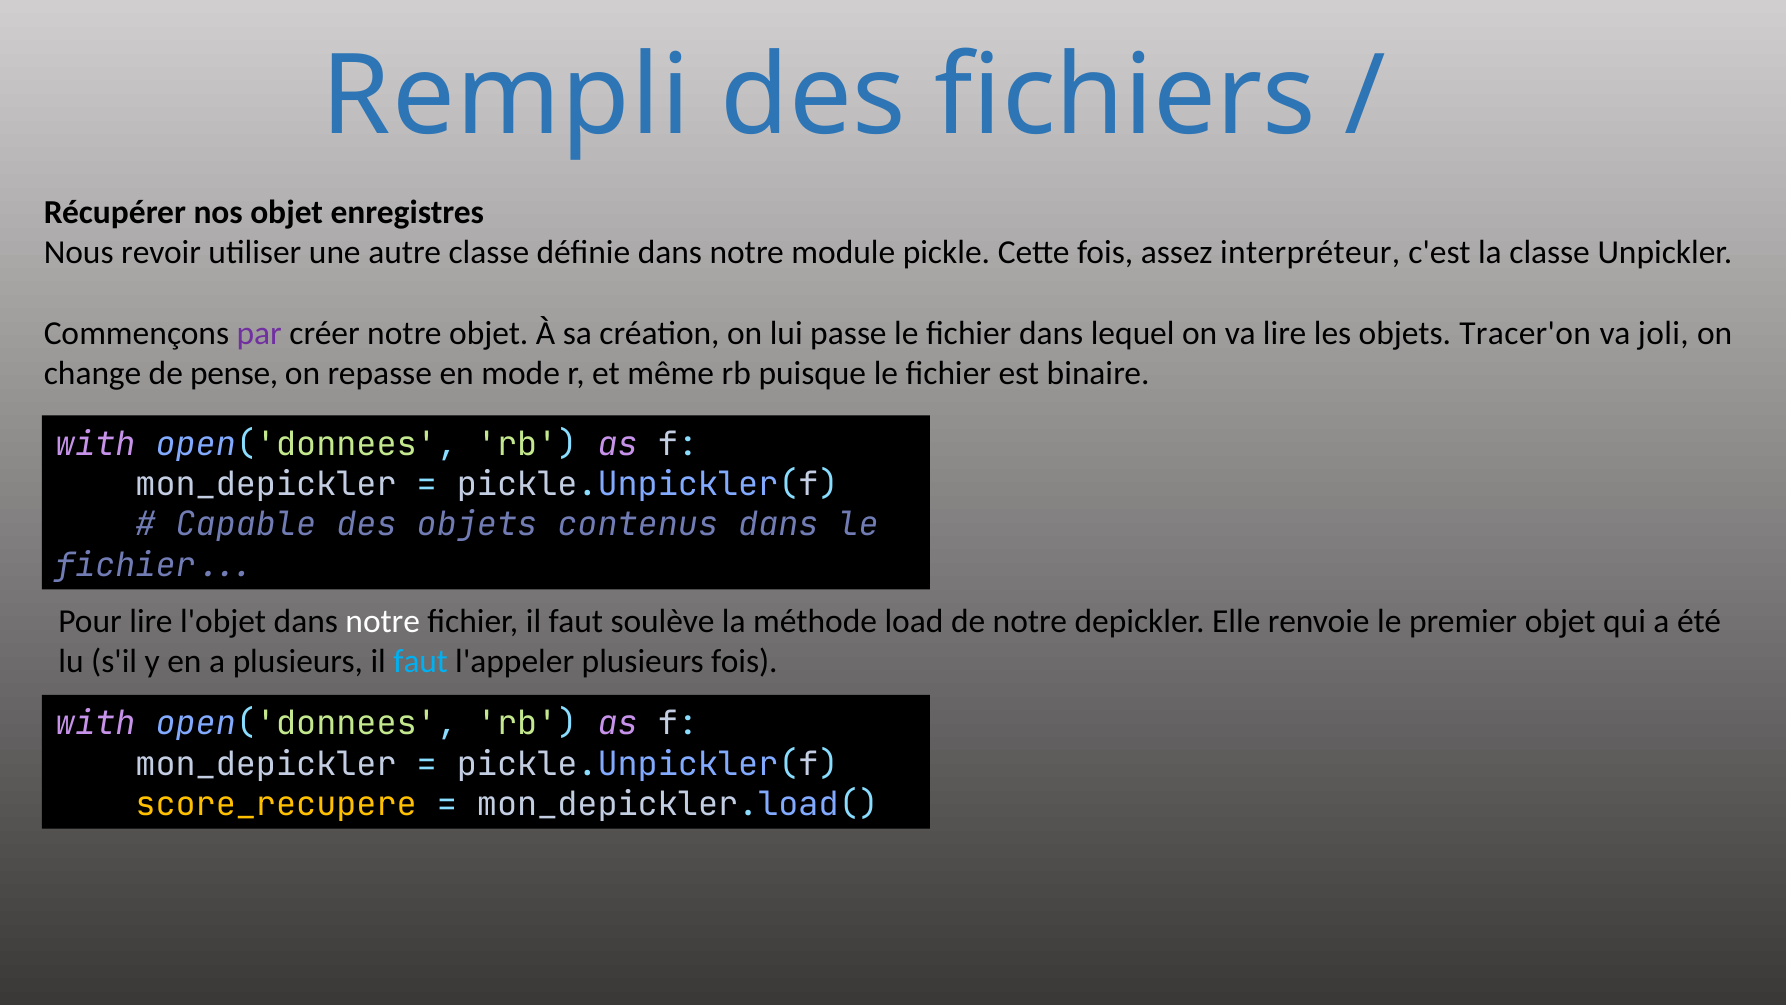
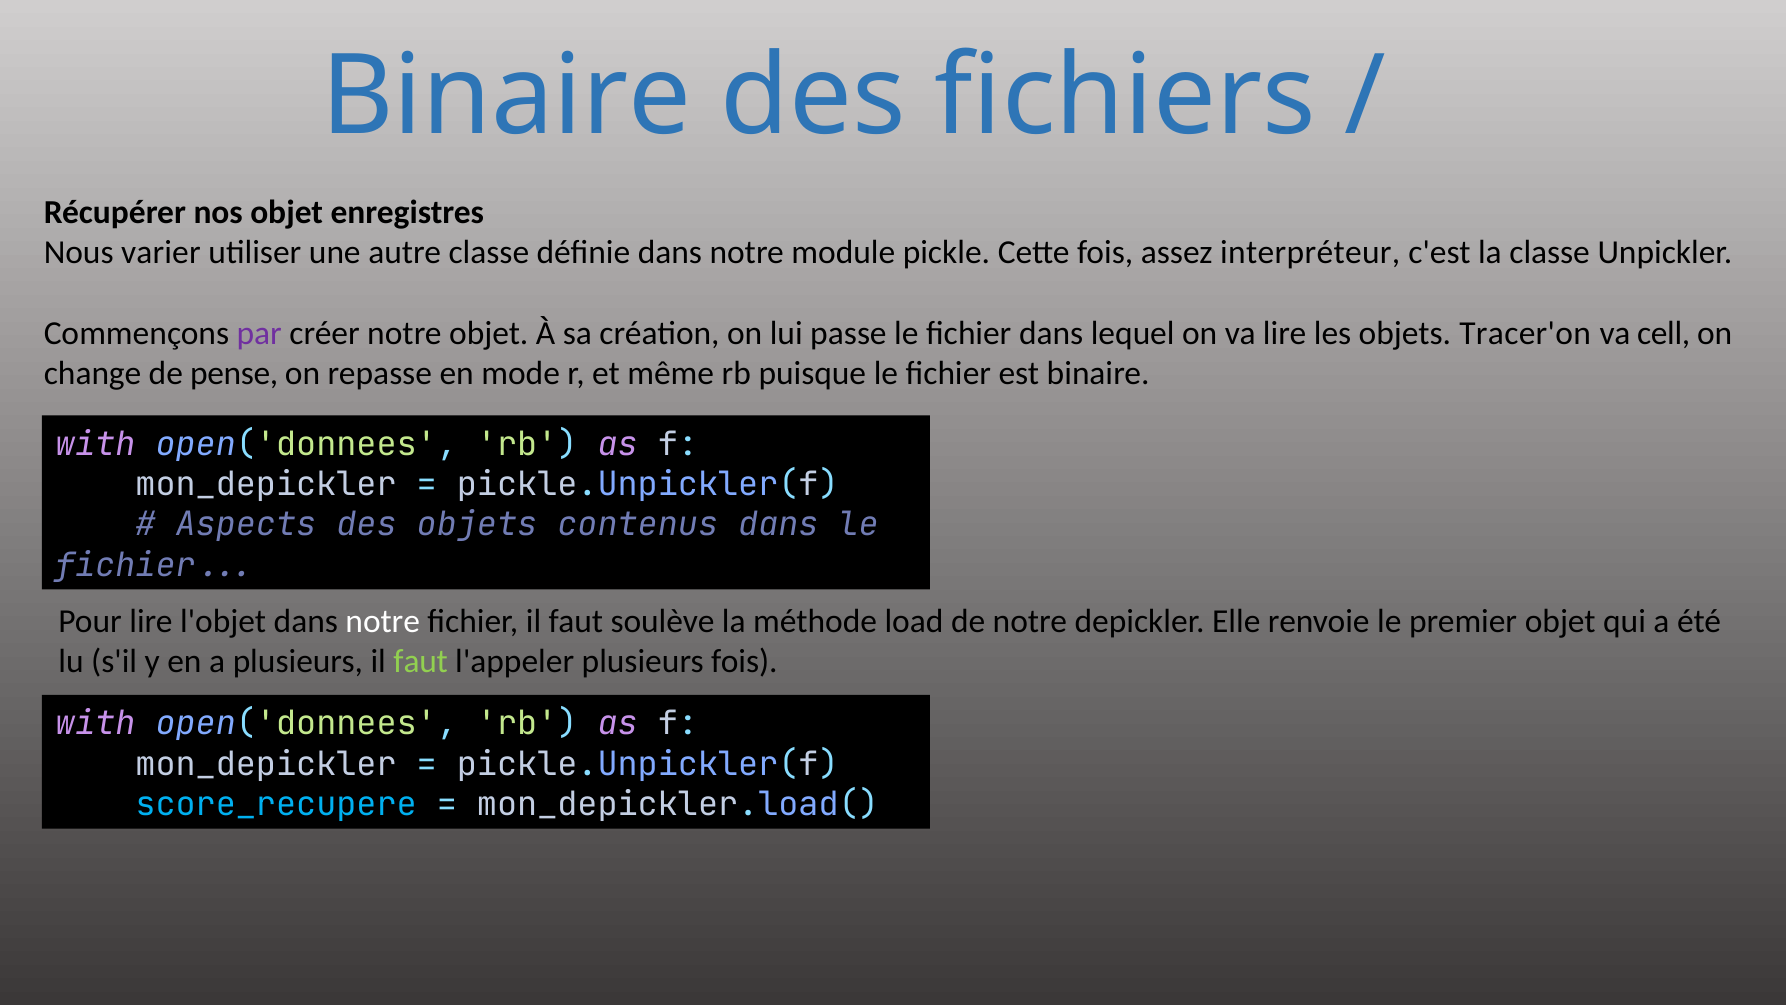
Rempli: Rempli -> Binaire (506, 96)
revoir: revoir -> varier (161, 253)
joli: joli -> cell (1664, 333)
Capable: Capable -> Aspects (246, 525)
faut colour: light blue -> light green (421, 661)
score_recupere colour: yellow -> light blue (276, 804)
